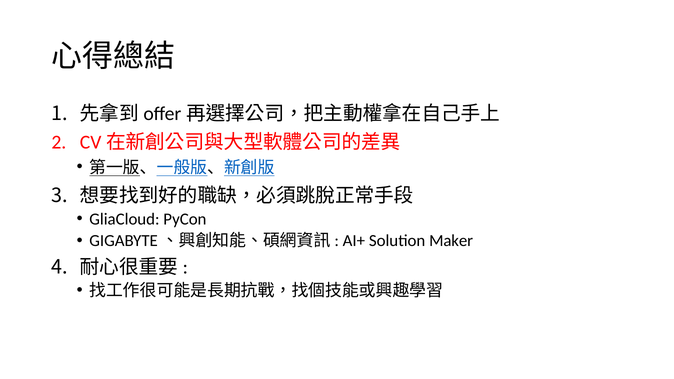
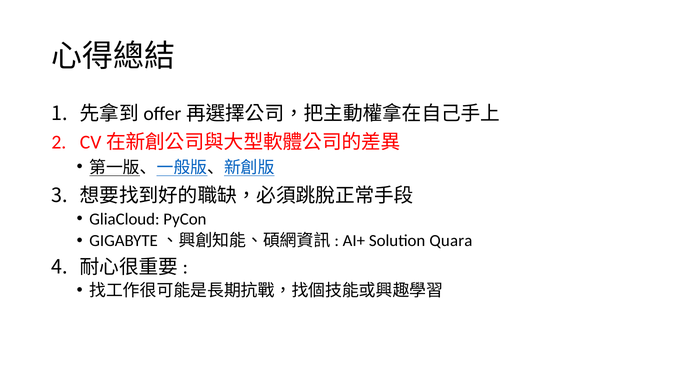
Maker: Maker -> Quara (451, 241)
